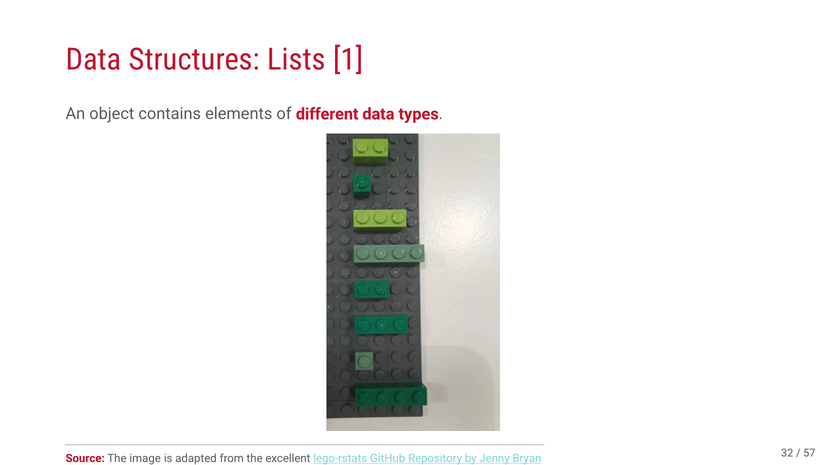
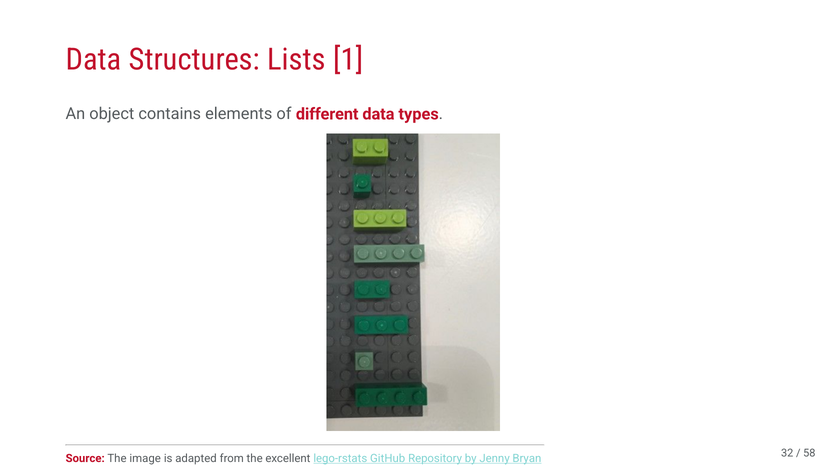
57: 57 -> 58 (809, 453)
